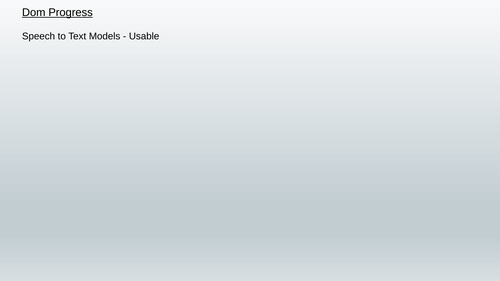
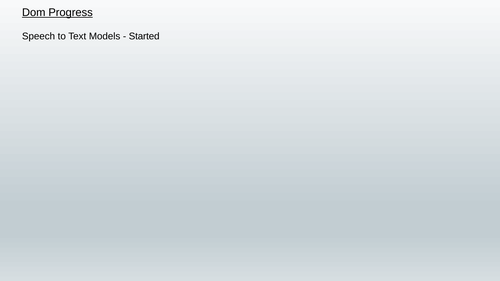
Usable: Usable -> Started (144, 36)
